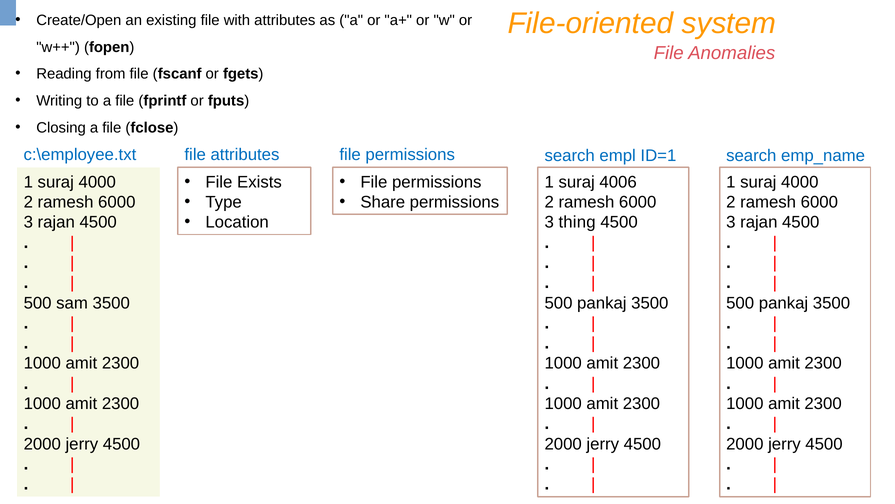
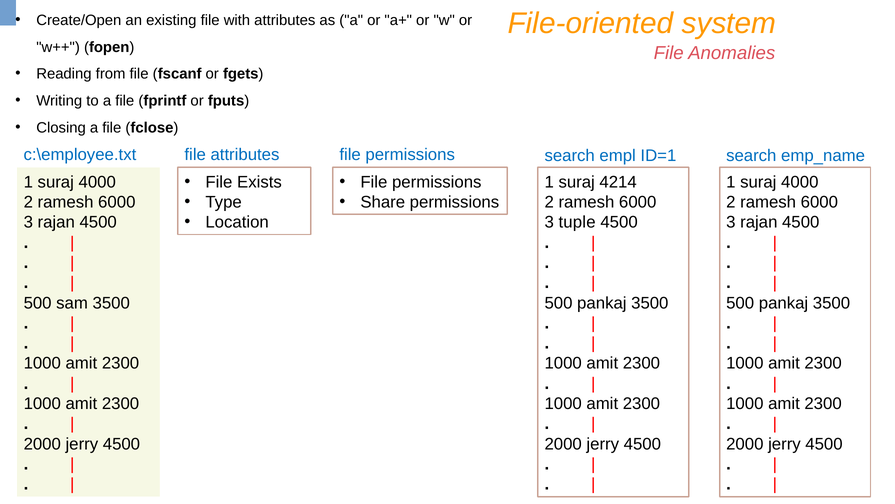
4006: 4006 -> 4214 (618, 182)
thing: thing -> tuple (577, 222)
